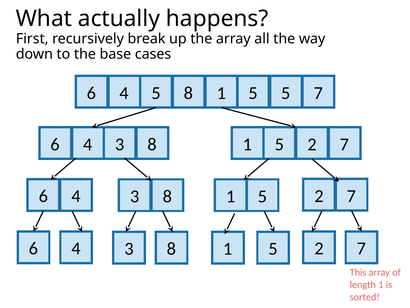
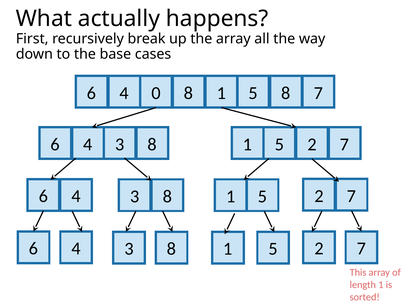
4 5: 5 -> 0 (156, 93)
5 5: 5 -> 8 (286, 93)
